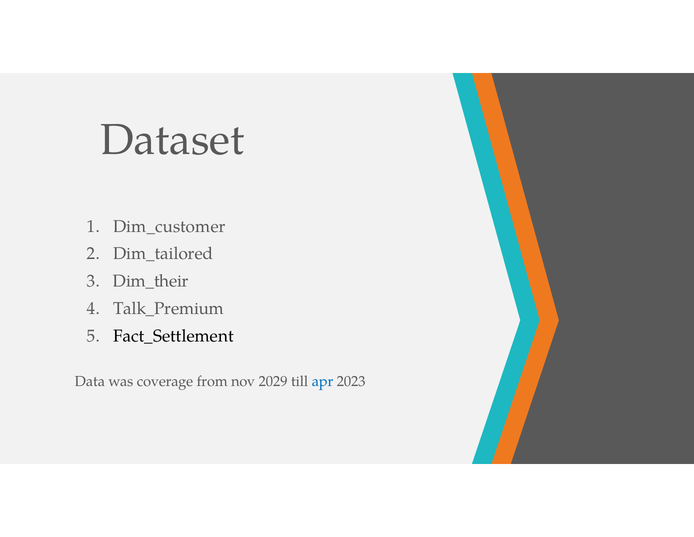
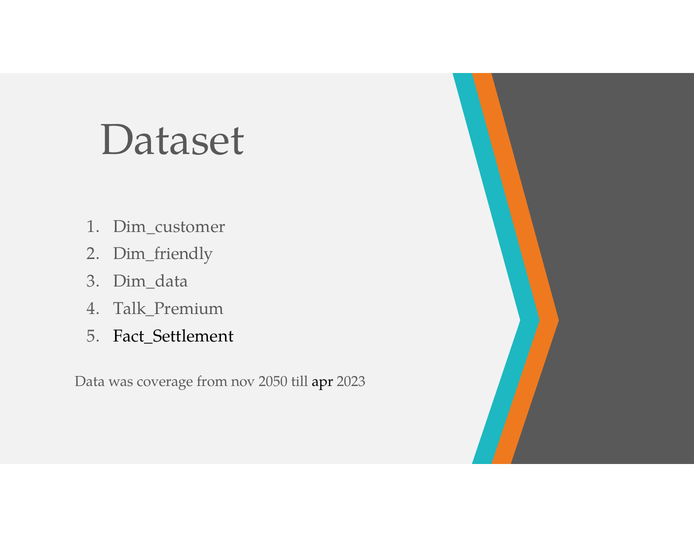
Dim_tailored: Dim_tailored -> Dim_friendly (163, 253)
Dim_their: Dim_their -> Dim_data (151, 281)
2029: 2029 -> 2050 (273, 381)
apr colour: blue -> black (323, 381)
